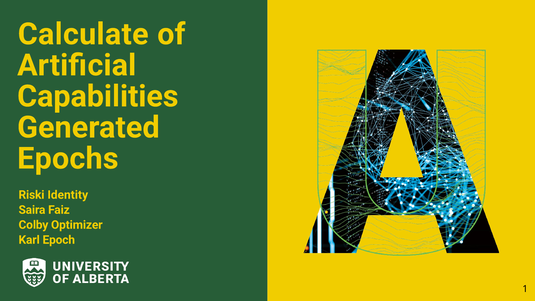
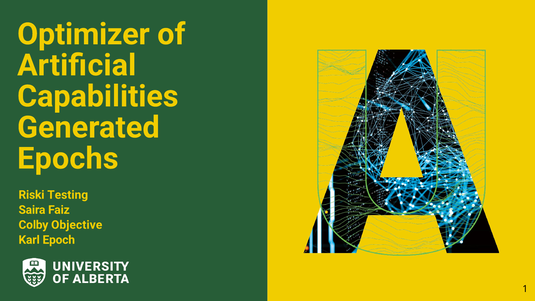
Calculate: Calculate -> Optimizer (83, 34)
Identity: Identity -> Testing (68, 195)
Optimizer: Optimizer -> Objective (77, 225)
